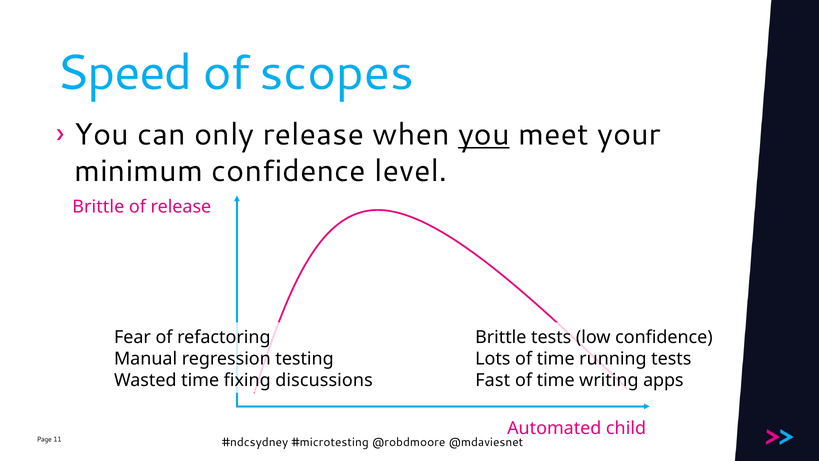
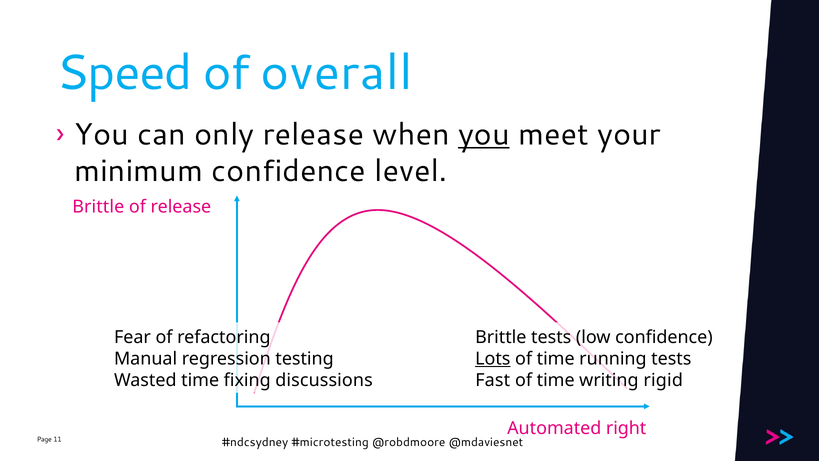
scopes: scopes -> overall (337, 73)
Lots underline: none -> present (493, 359)
apps: apps -> rigid (663, 380)
child: child -> right (626, 428)
